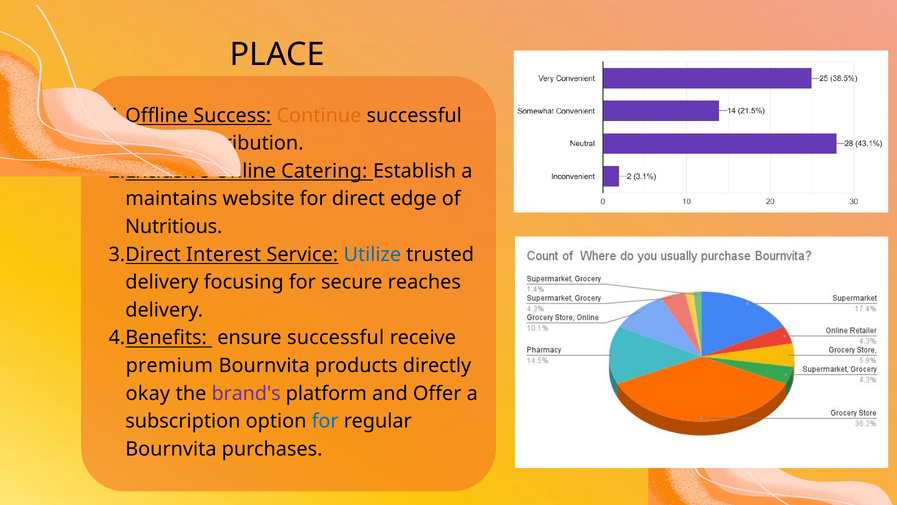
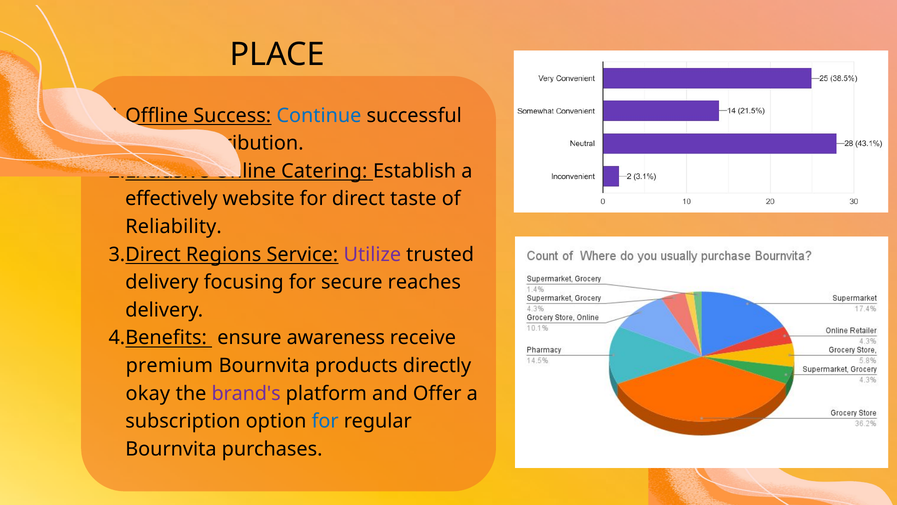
Continue colour: orange -> blue (319, 115)
maintains: maintains -> effectively (171, 199)
edge: edge -> taste (413, 199)
Nutritious: Nutritious -> Reliability (174, 226)
Interest: Interest -> Regions (224, 254)
Utilize colour: blue -> purple (372, 254)
ensure successful: successful -> awareness (336, 338)
